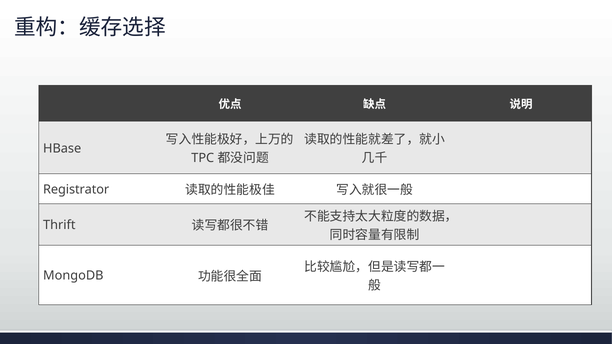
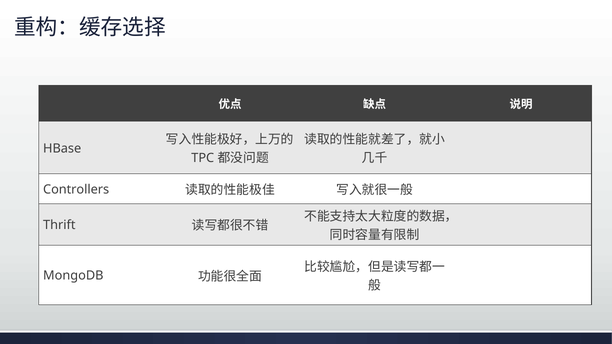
Registrator: Registrator -> Controllers (76, 190)
